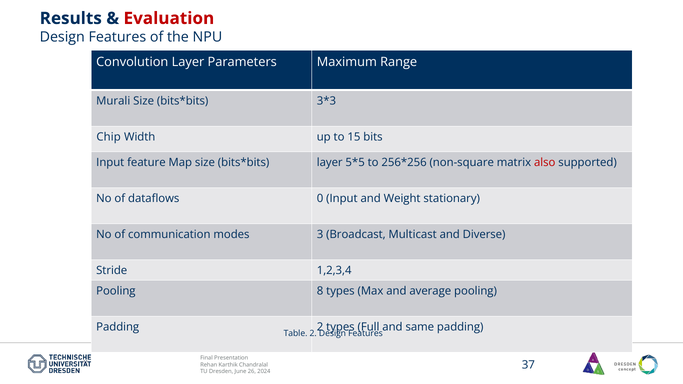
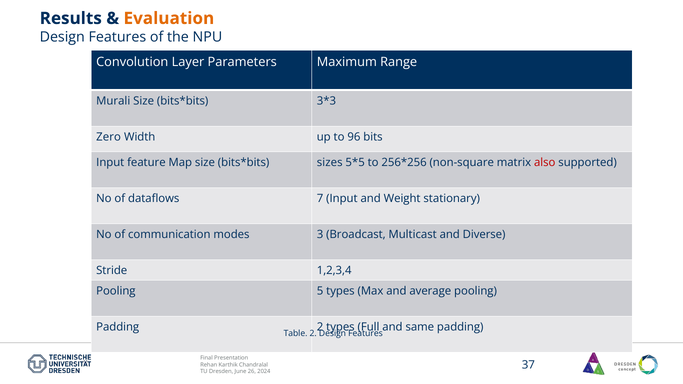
Evaluation colour: red -> orange (169, 18)
Chip: Chip -> Zero (109, 137)
15: 15 -> 96 (354, 137)
layer: layer -> sizes (330, 163)
0: 0 -> 7 (320, 199)
8: 8 -> 5 (320, 291)
